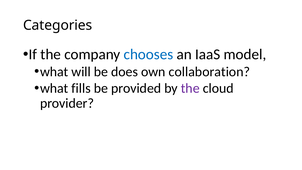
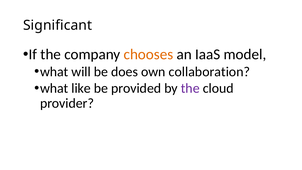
Categories: Categories -> Significant (58, 25)
chooses colour: blue -> orange (148, 54)
fills: fills -> like (81, 88)
